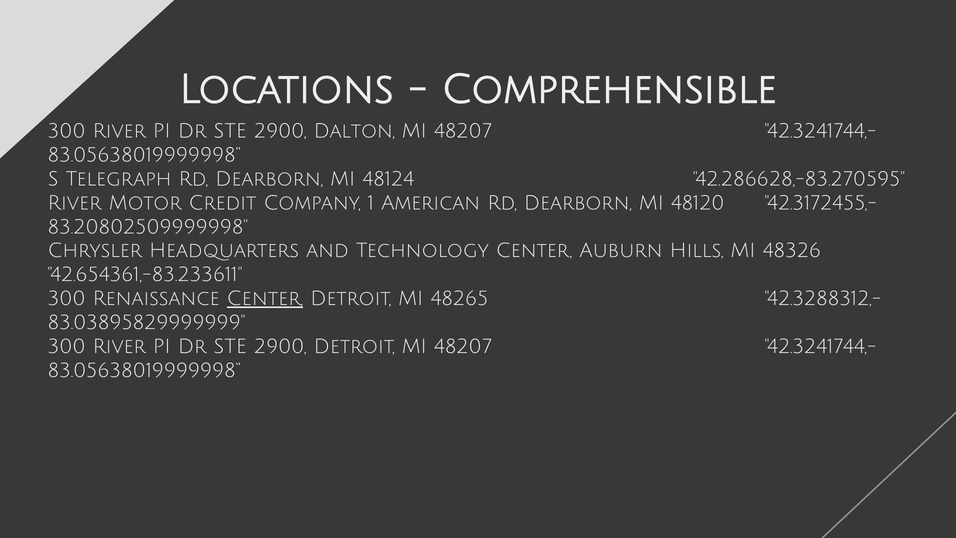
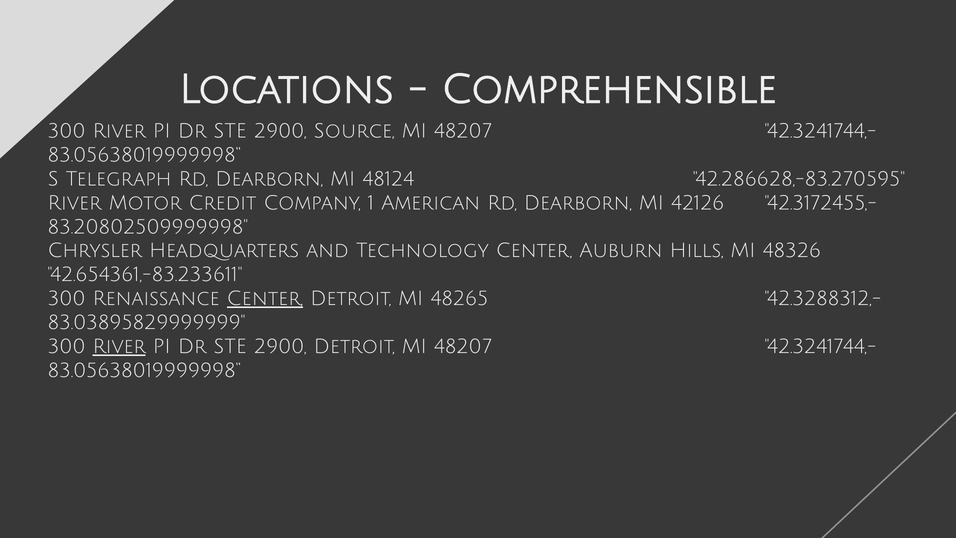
Dalton: Dalton -> Source (354, 131)
48120: 48120 -> 42126 (698, 203)
River underline: none -> present (119, 346)
